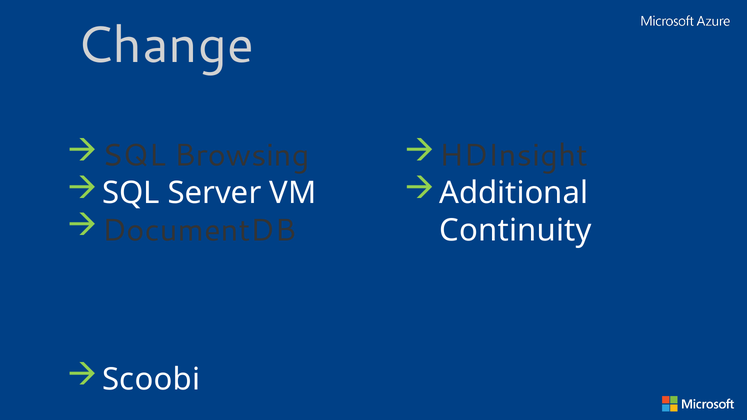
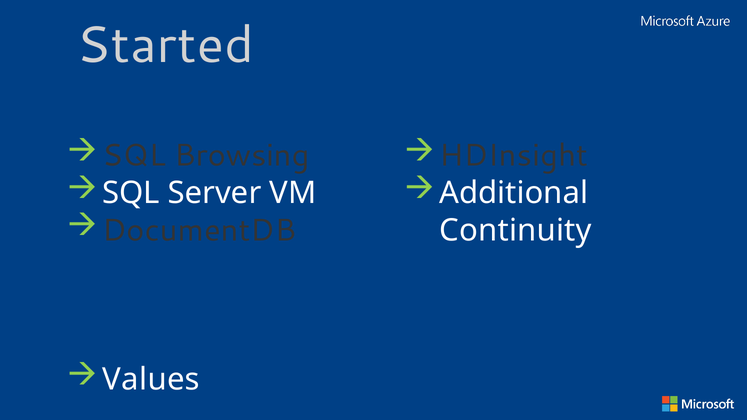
Change: Change -> Started (165, 45)
Scoobi: Scoobi -> Values (151, 380)
